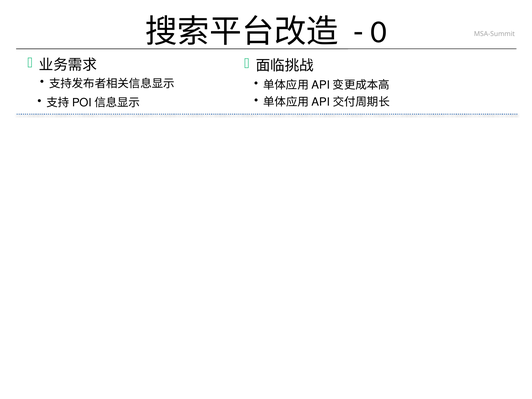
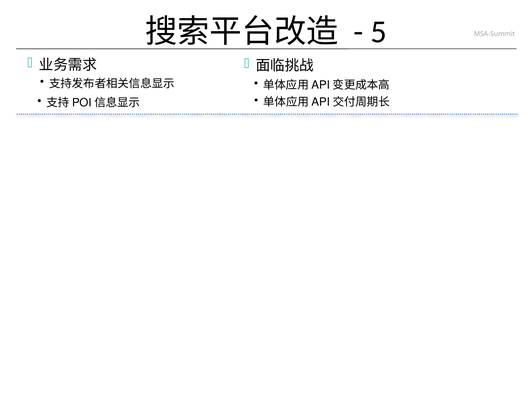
0: 0 -> 5 (379, 32)
